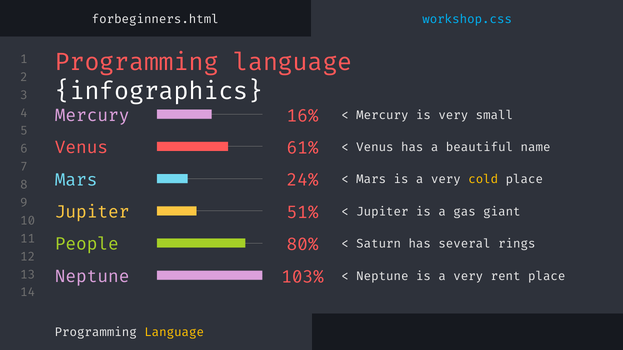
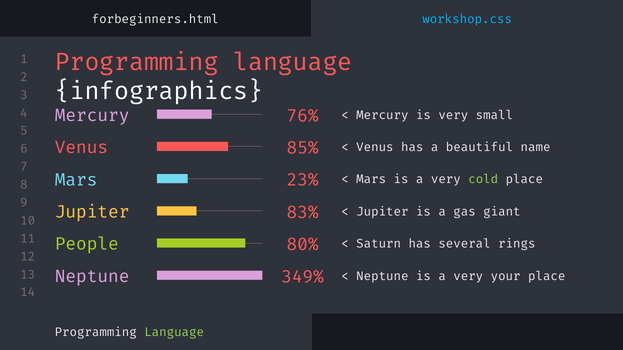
16%: 16% -> 76% (303, 116)
61%: 61% -> 85% (303, 148)
24%: 24% -> 23% (303, 181)
cold colour: yellow -> light green (483, 180)
51%: 51% -> 83% (303, 213)
103%: 103% -> 349% (303, 277)
rent: rent -> your (506, 276)
Language colour: yellow -> light green (174, 333)
